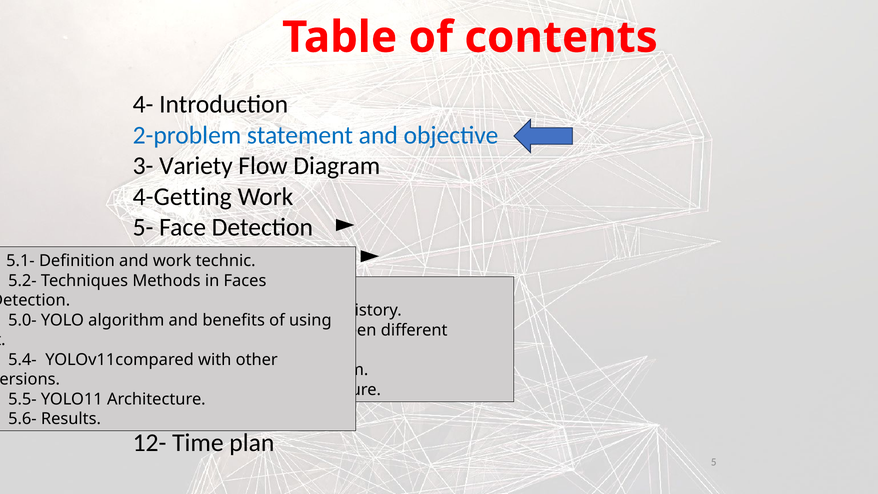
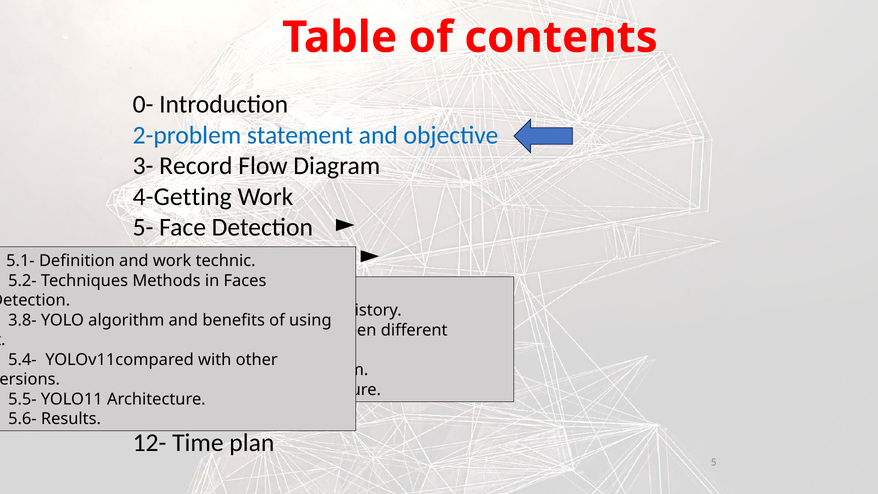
4-: 4- -> 0- (143, 104)
Variety: Variety -> Record (196, 166)
5.0-: 5.0- -> 3.8- (22, 320)
